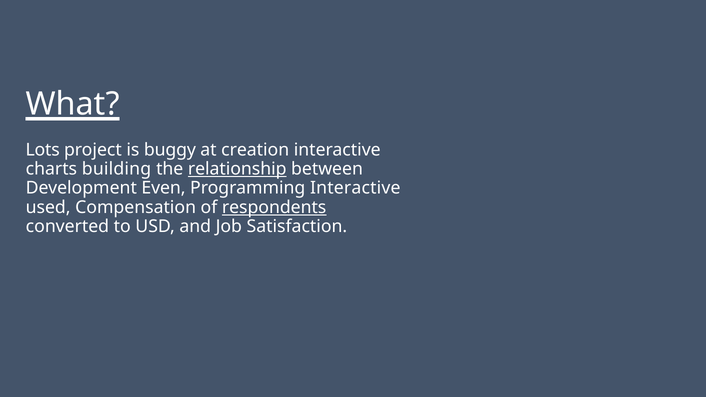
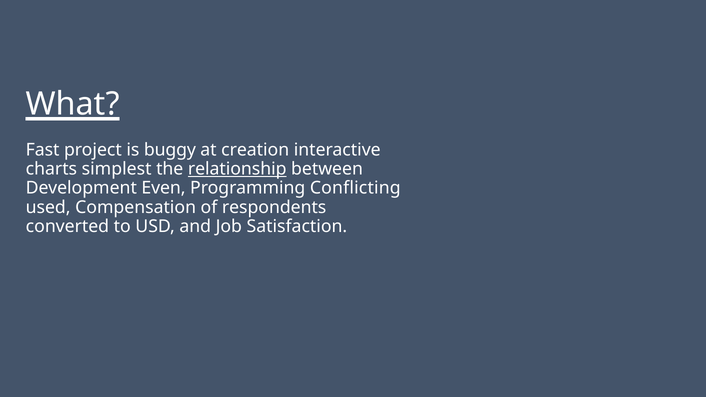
Lots: Lots -> Fast (43, 150)
building: building -> simplest (117, 169)
Programming Interactive: Interactive -> Conflicting (355, 188)
respondents underline: present -> none (274, 207)
